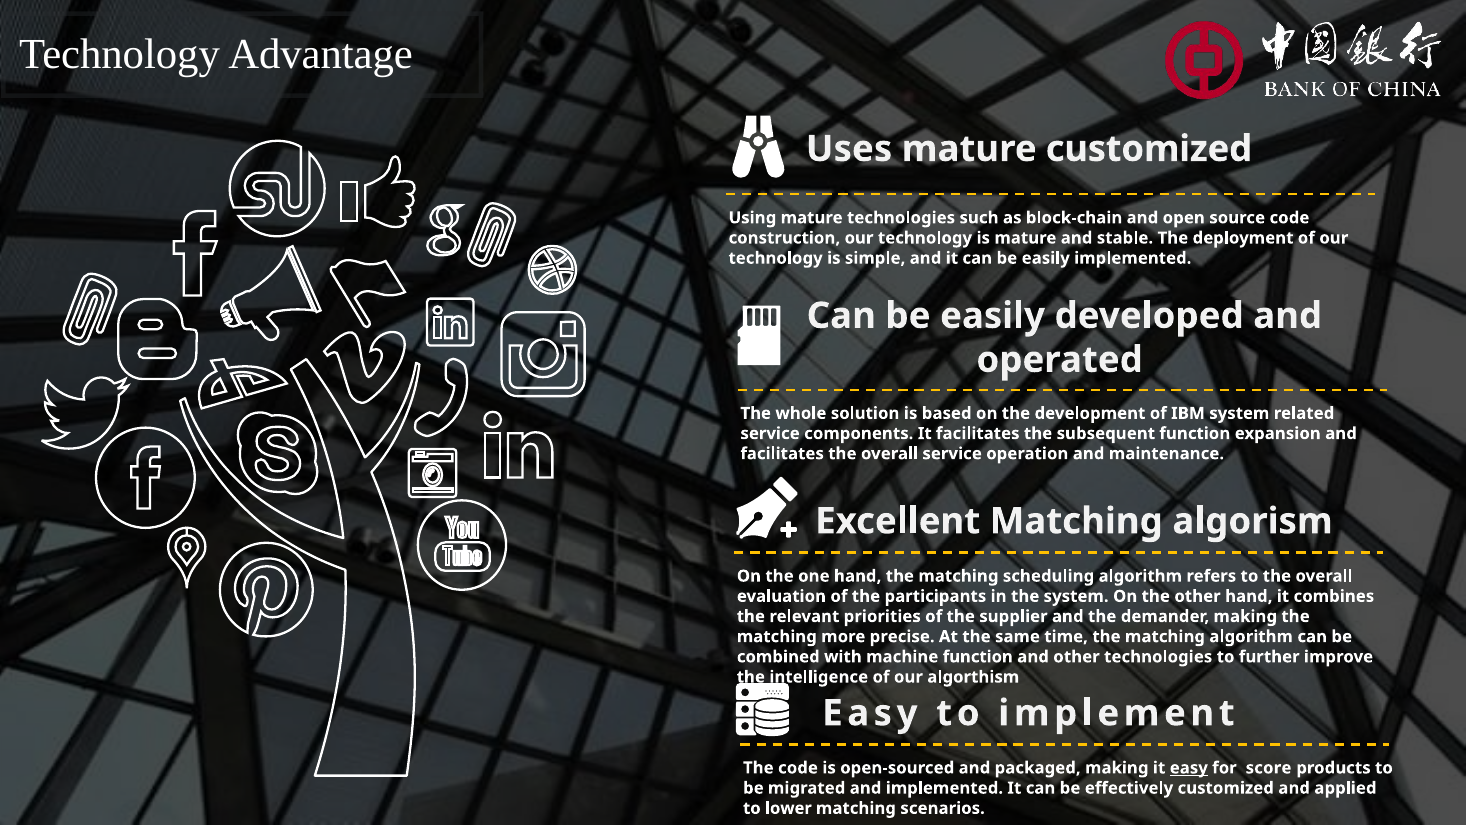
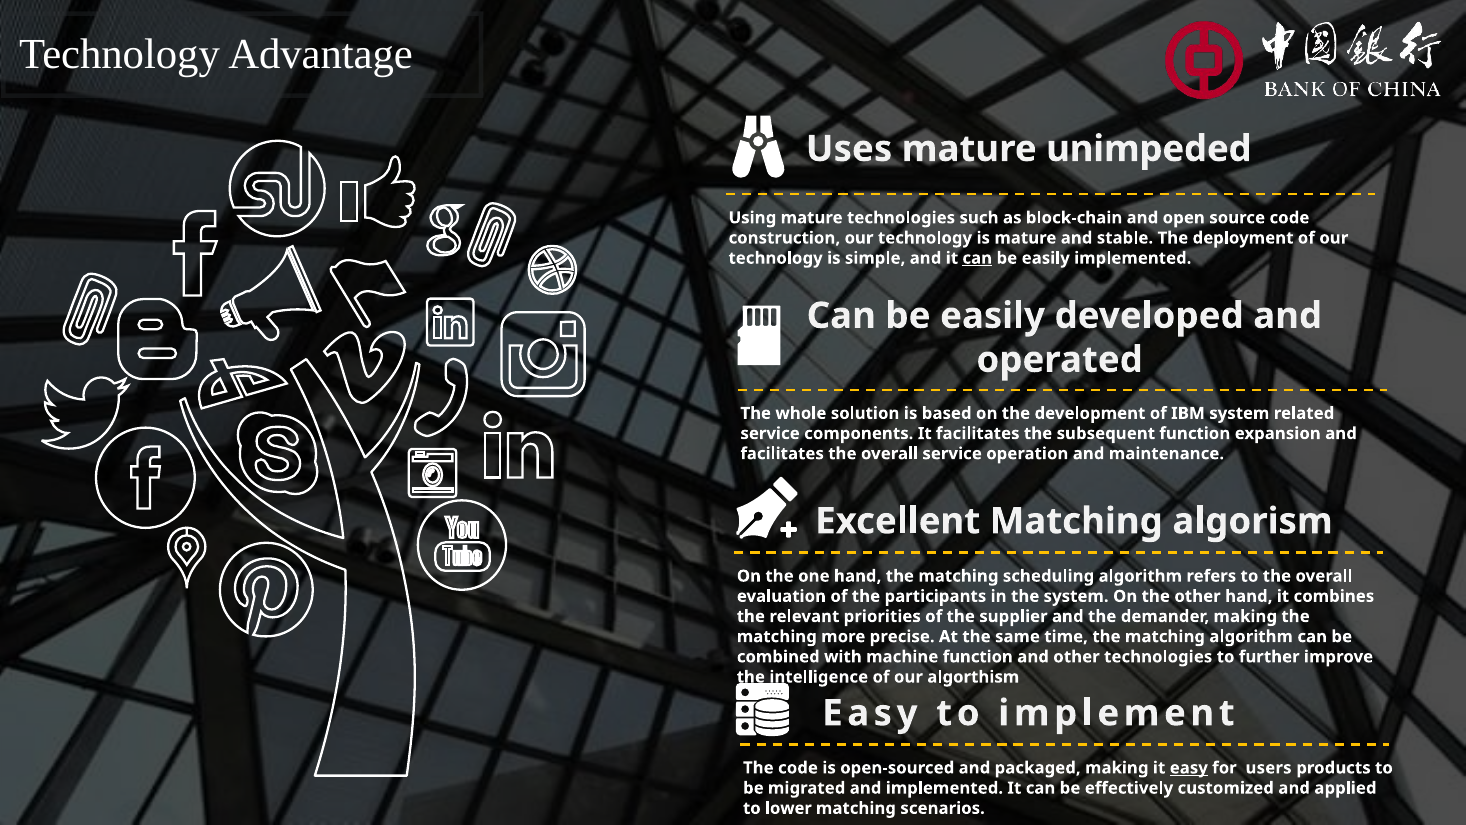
mature customized: customized -> unimpeded (1149, 149)
can underline: none -> present (977, 258)
score: score -> users (1269, 768)
